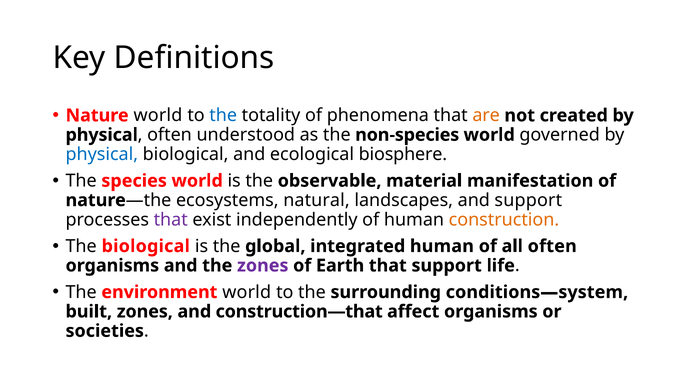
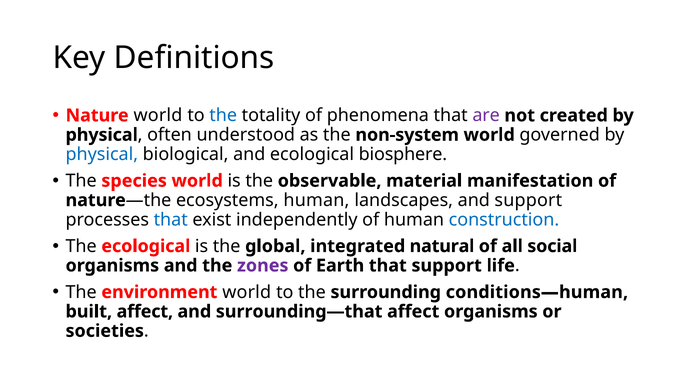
are colour: orange -> purple (486, 115)
non-species: non-species -> non-system (407, 135)
ecosystems natural: natural -> human (316, 200)
that colour: purple -> blue (171, 220)
construction colour: orange -> blue (504, 220)
The biological: biological -> ecological (146, 246)
integrated human: human -> natural (442, 246)
all often: often -> social (552, 246)
conditions—system: conditions—system -> conditions—human (537, 292)
built zones: zones -> affect (145, 312)
construction—that: construction—that -> surrounding—that (299, 312)
